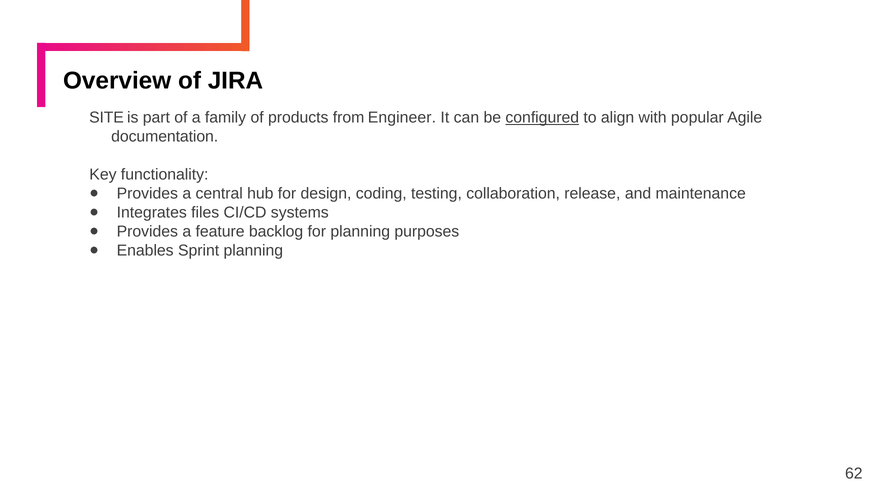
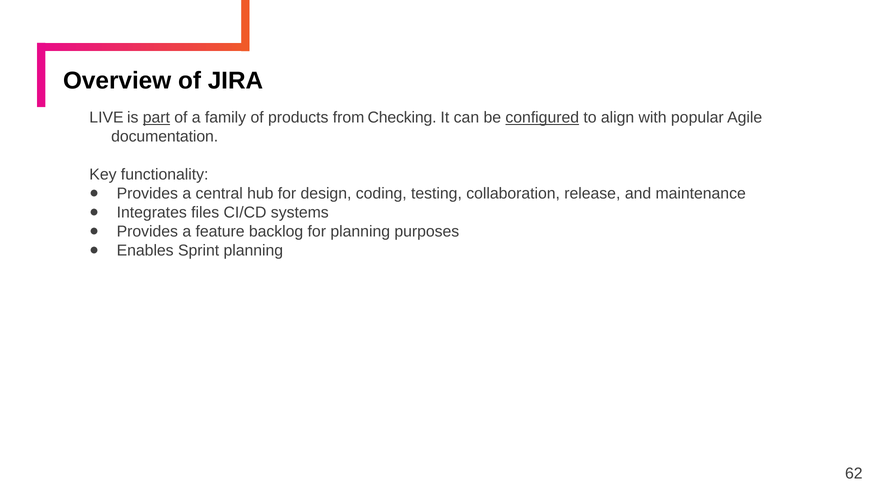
SITE: SITE -> LIVE (106, 118)
part underline: none -> present (156, 118)
Engineer: Engineer -> Checking (402, 118)
